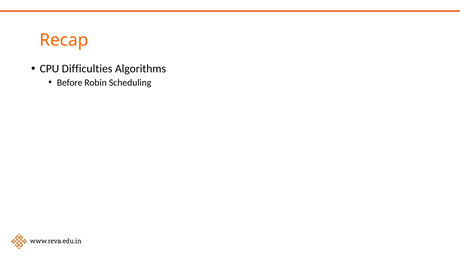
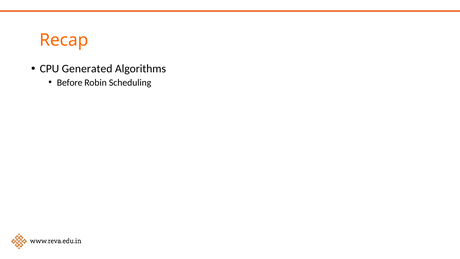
Difficulties: Difficulties -> Generated (87, 69)
